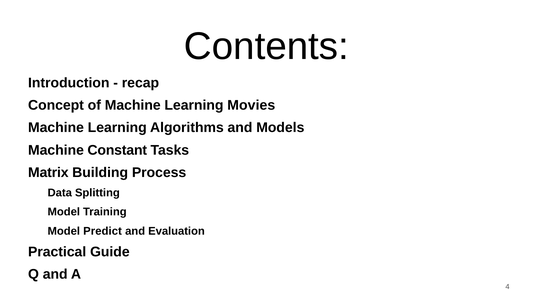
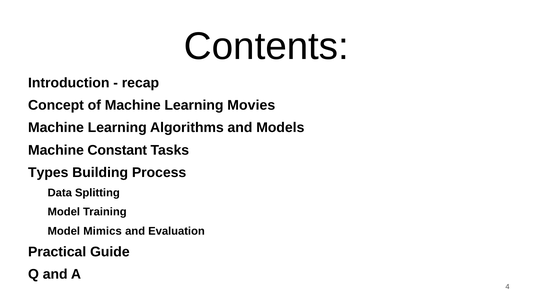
Matrix: Matrix -> Types (48, 172)
Predict: Predict -> Mimics (103, 231)
